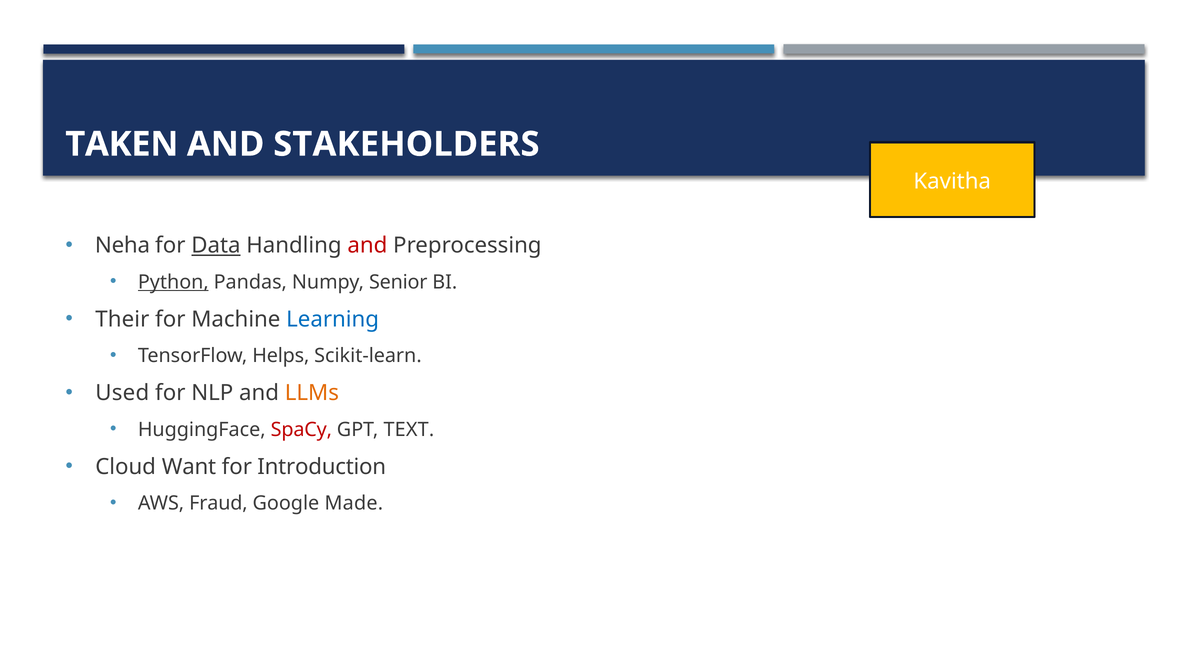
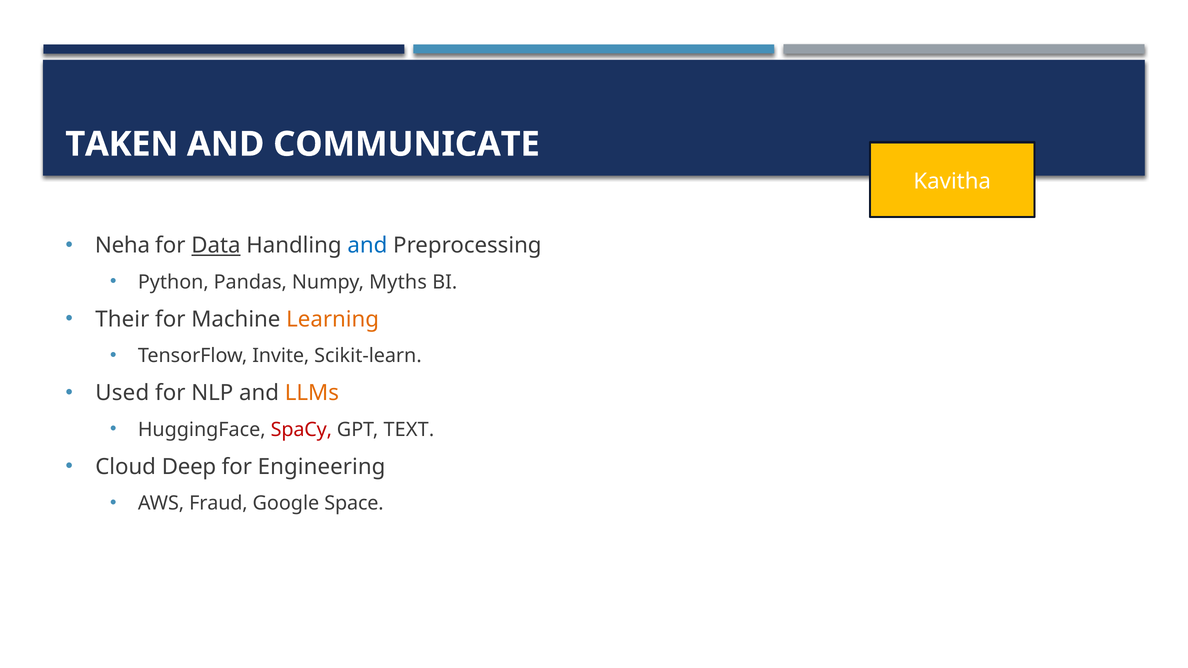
STAKEHOLDERS: STAKEHOLDERS -> COMMUNICATE (407, 144)
and colour: red -> blue (367, 246)
Python underline: present -> none (173, 282)
Senior: Senior -> Myths (398, 282)
Learning colour: blue -> orange (333, 319)
Helps: Helps -> Invite (281, 356)
Want: Want -> Deep (189, 467)
Introduction: Introduction -> Engineering (322, 467)
Made: Made -> Space (354, 503)
